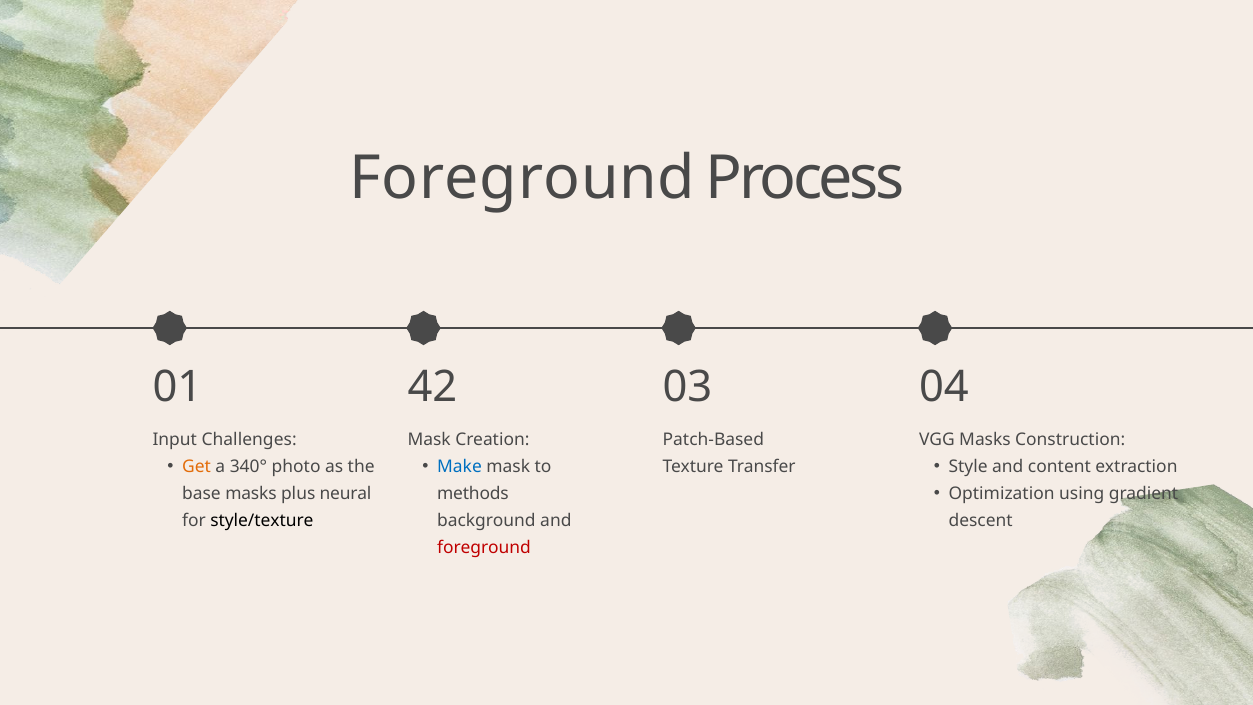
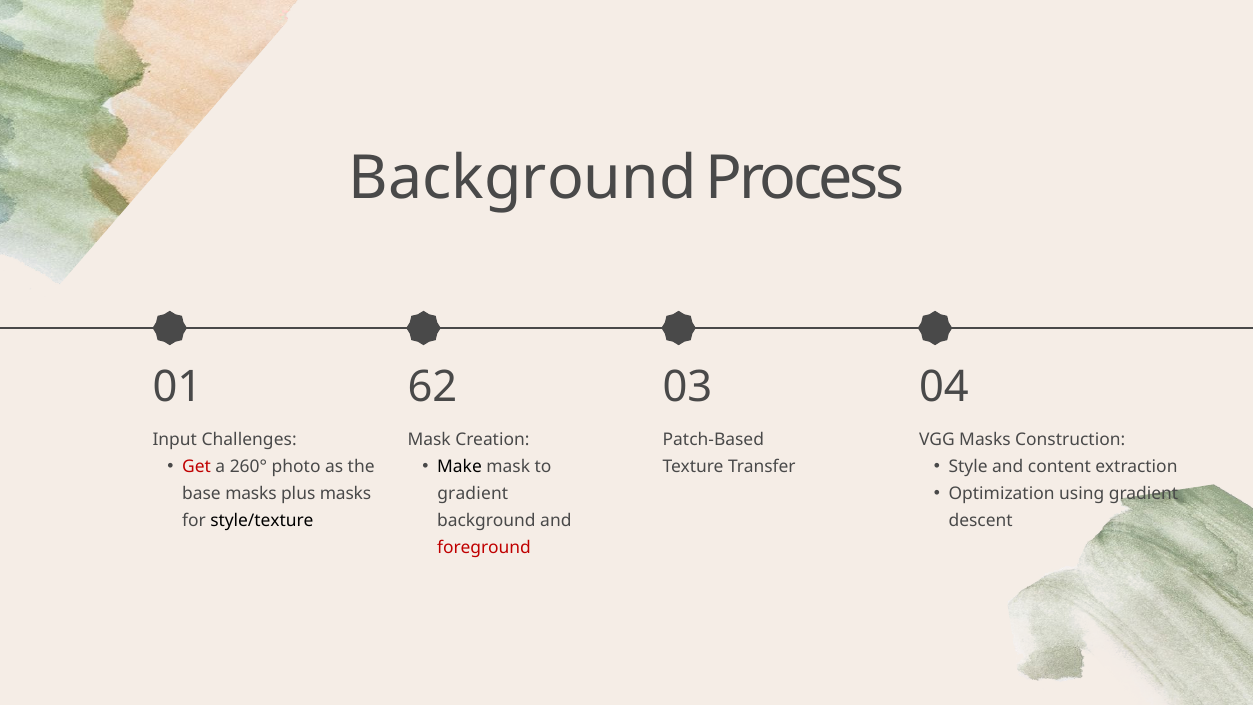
Foreground: Foreground -> Background (523, 178)
42: 42 -> 62 (432, 387)
Get colour: orange -> red (197, 466)
340°: 340° -> 260° (248, 466)
Make colour: blue -> black (459, 466)
plus neural: neural -> masks (346, 493)
methods: methods -> gradient (473, 493)
